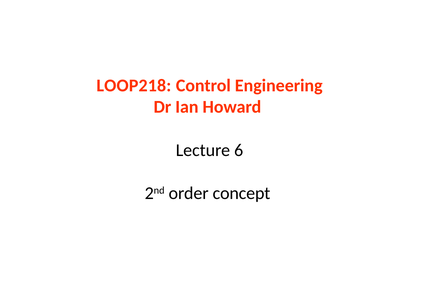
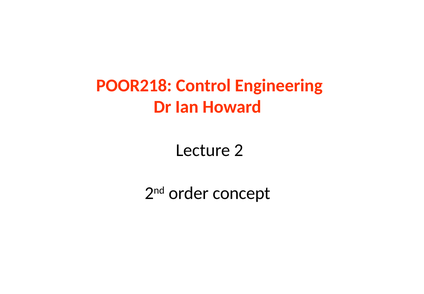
LOOP218: LOOP218 -> POOR218 (134, 85)
6: 6 -> 2 (239, 150)
